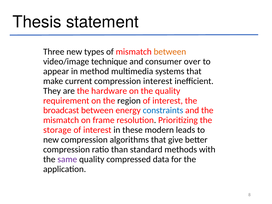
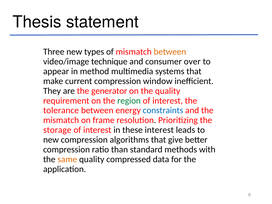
compression interest: interest -> window (158, 81)
hardware: hardware -> generator (109, 91)
region colour: black -> green (129, 101)
broadcast: broadcast -> tolerance (61, 110)
these modern: modern -> interest (159, 130)
same colour: purple -> orange (67, 159)
